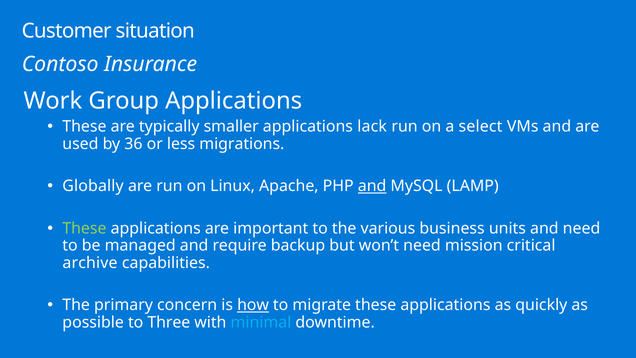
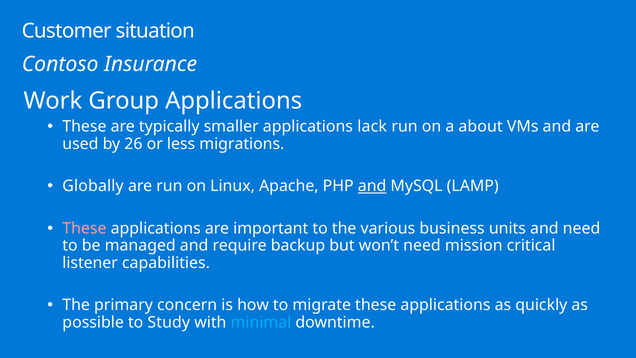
select: select -> about (481, 127)
36: 36 -> 26 (133, 144)
These colour: light green -> pink (84, 228)
archive: archive -> listener (90, 263)
how underline: present -> none (253, 305)
Three: Three -> Study (169, 322)
